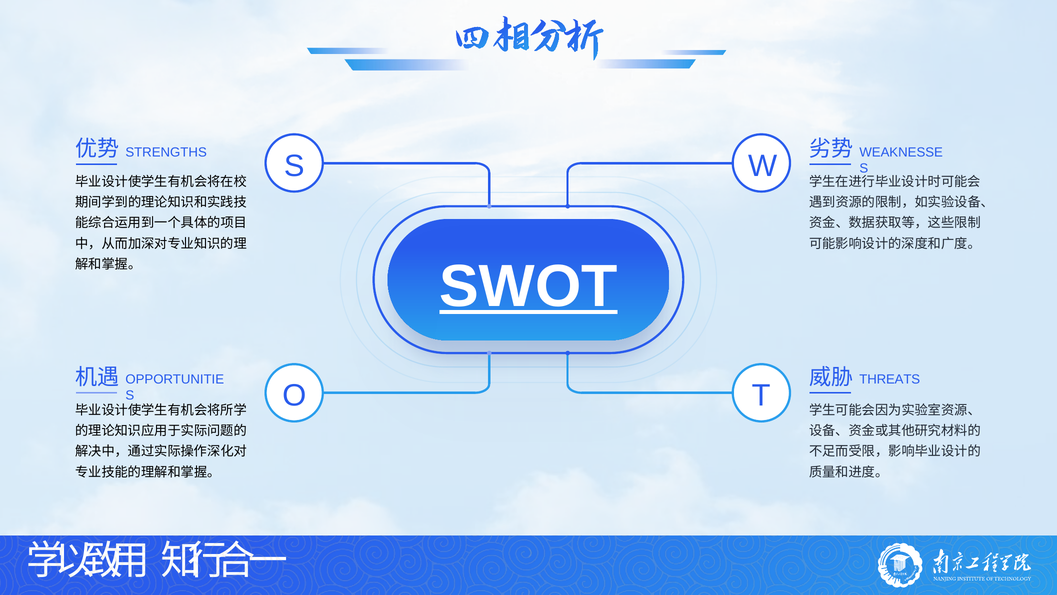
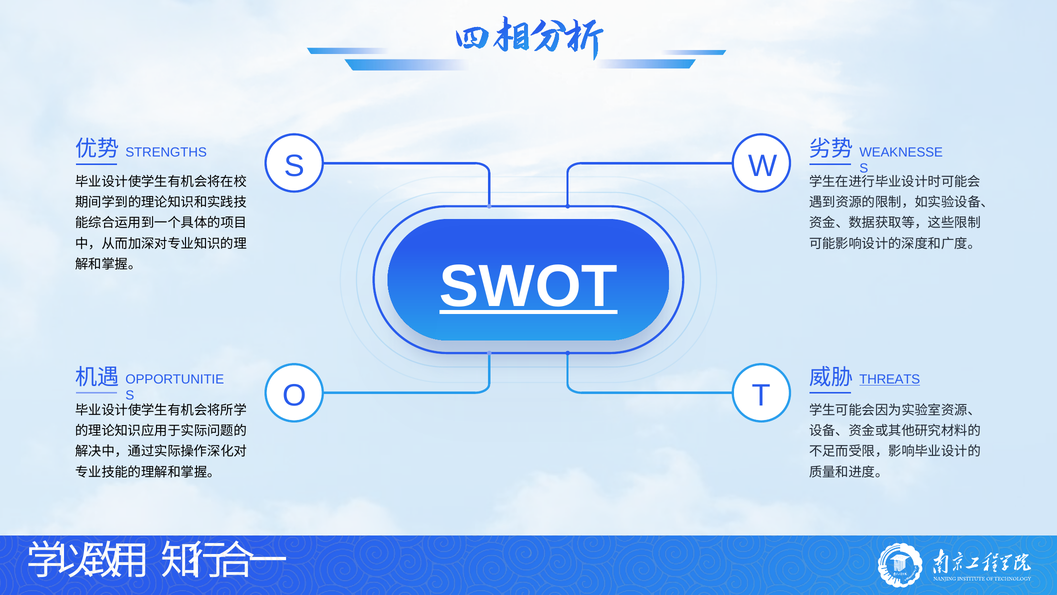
THREATS underline: none -> present (890, 379)
